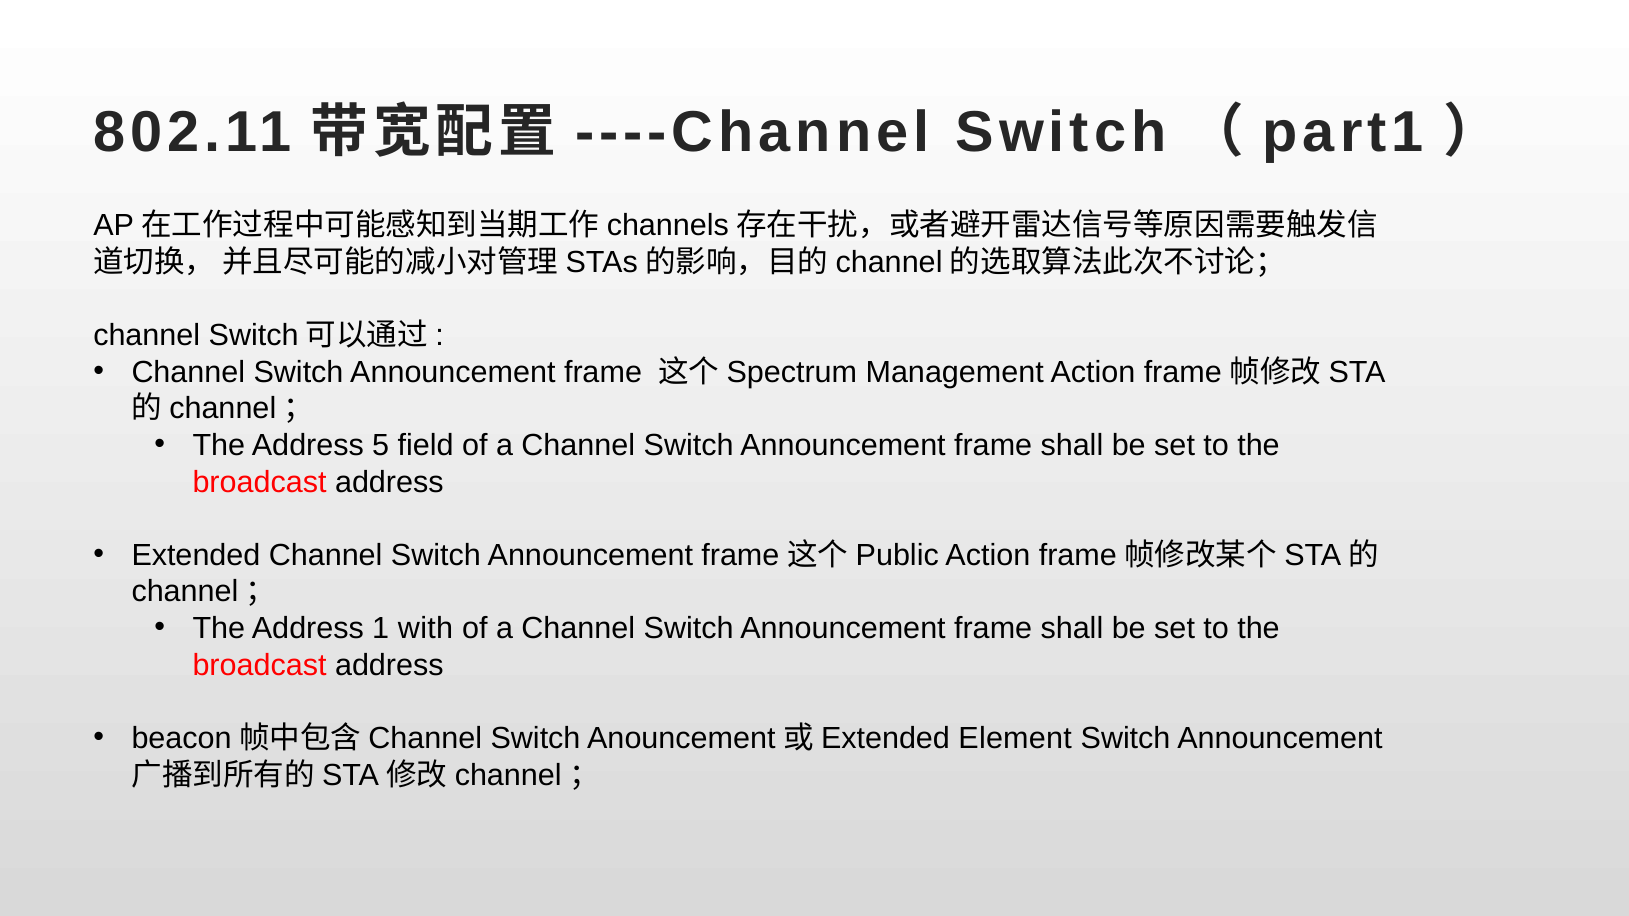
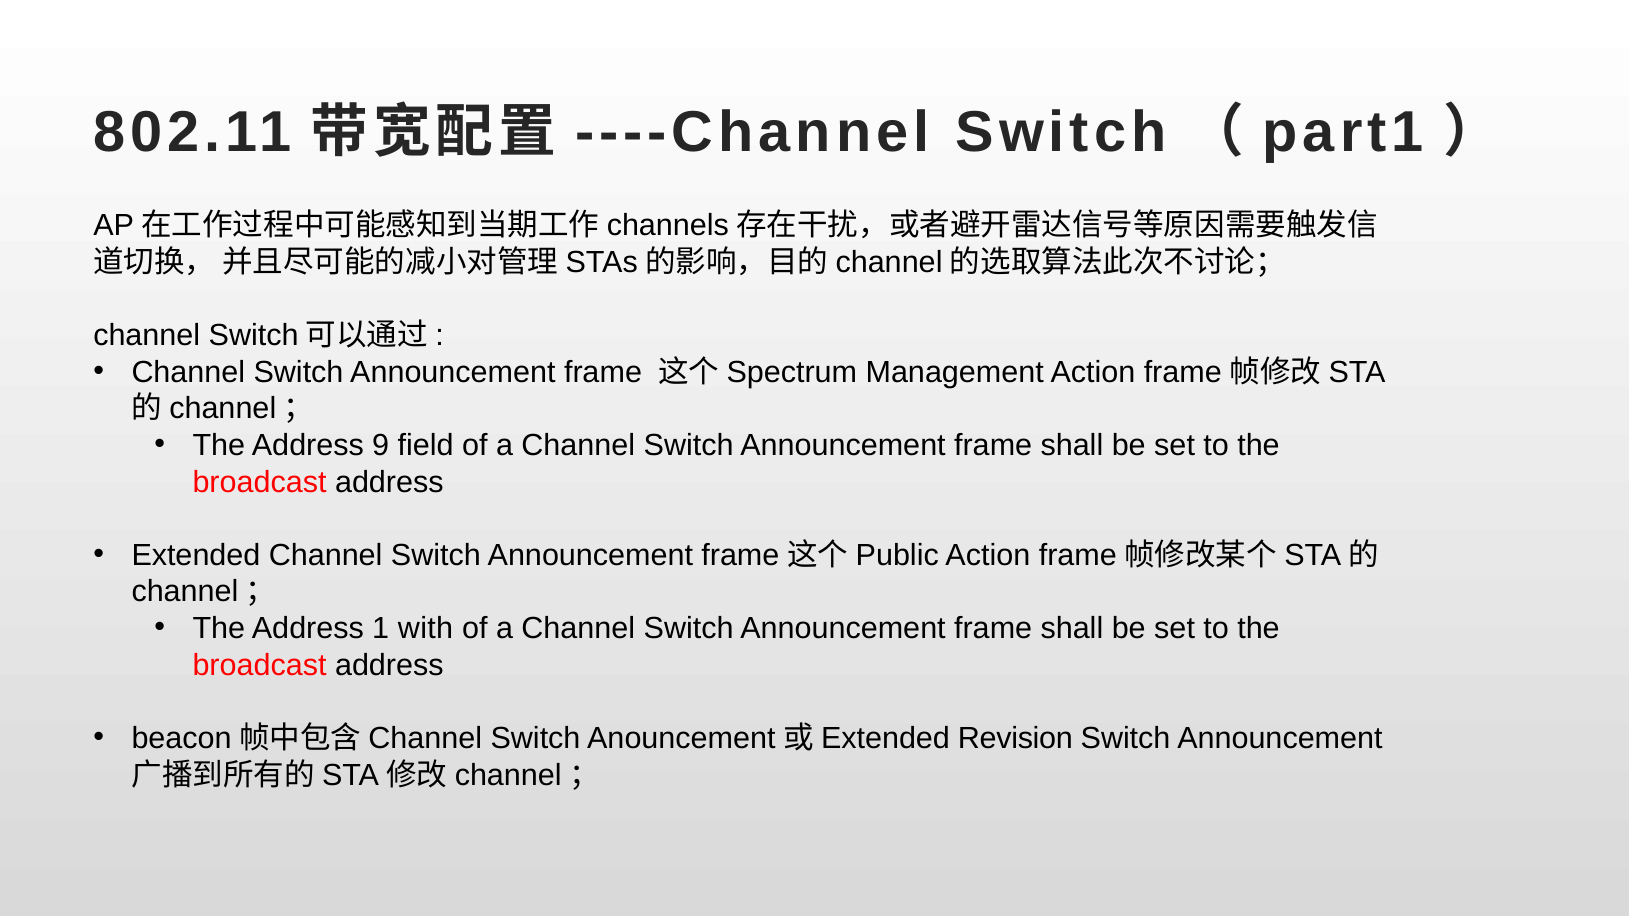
5: 5 -> 9 (381, 445)
Element: Element -> Revision (1015, 739)
